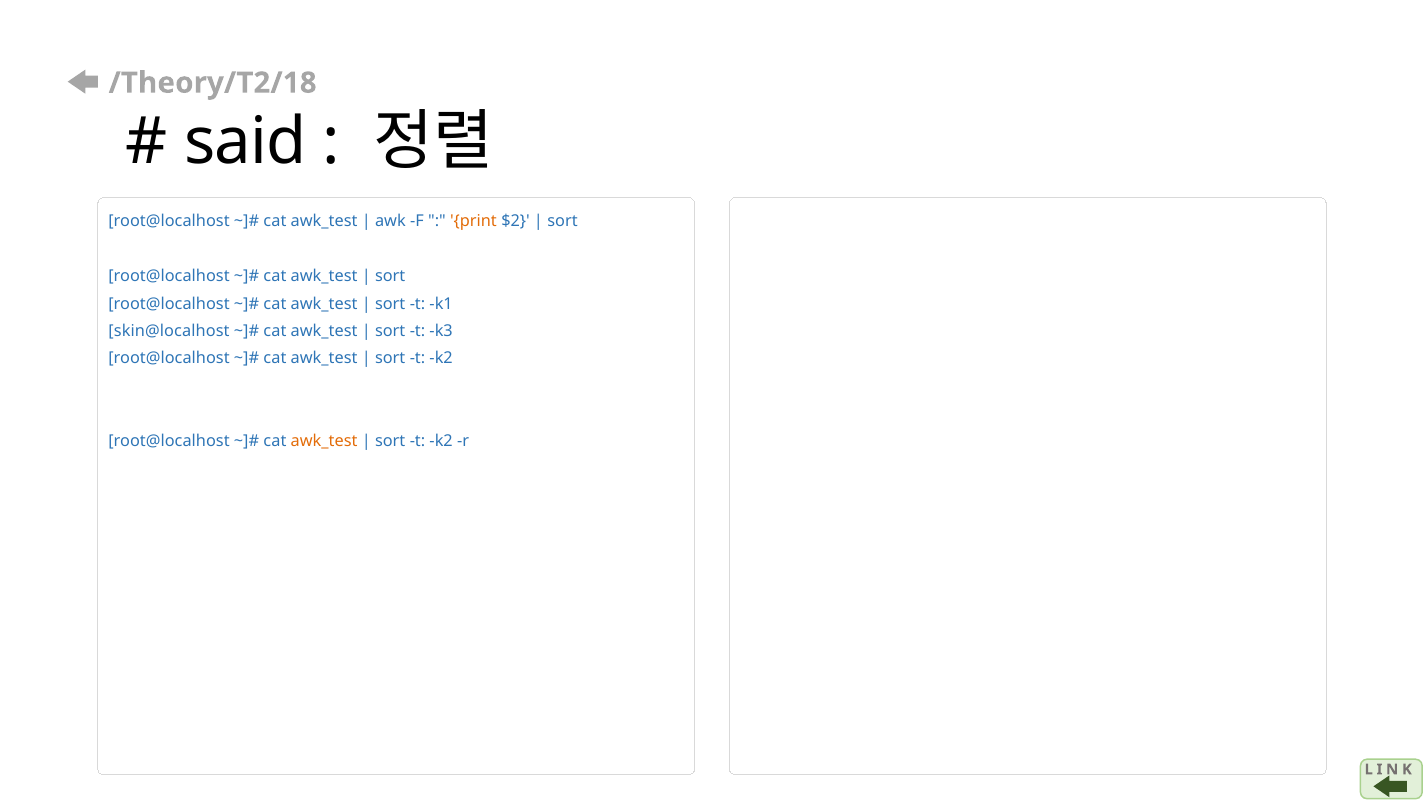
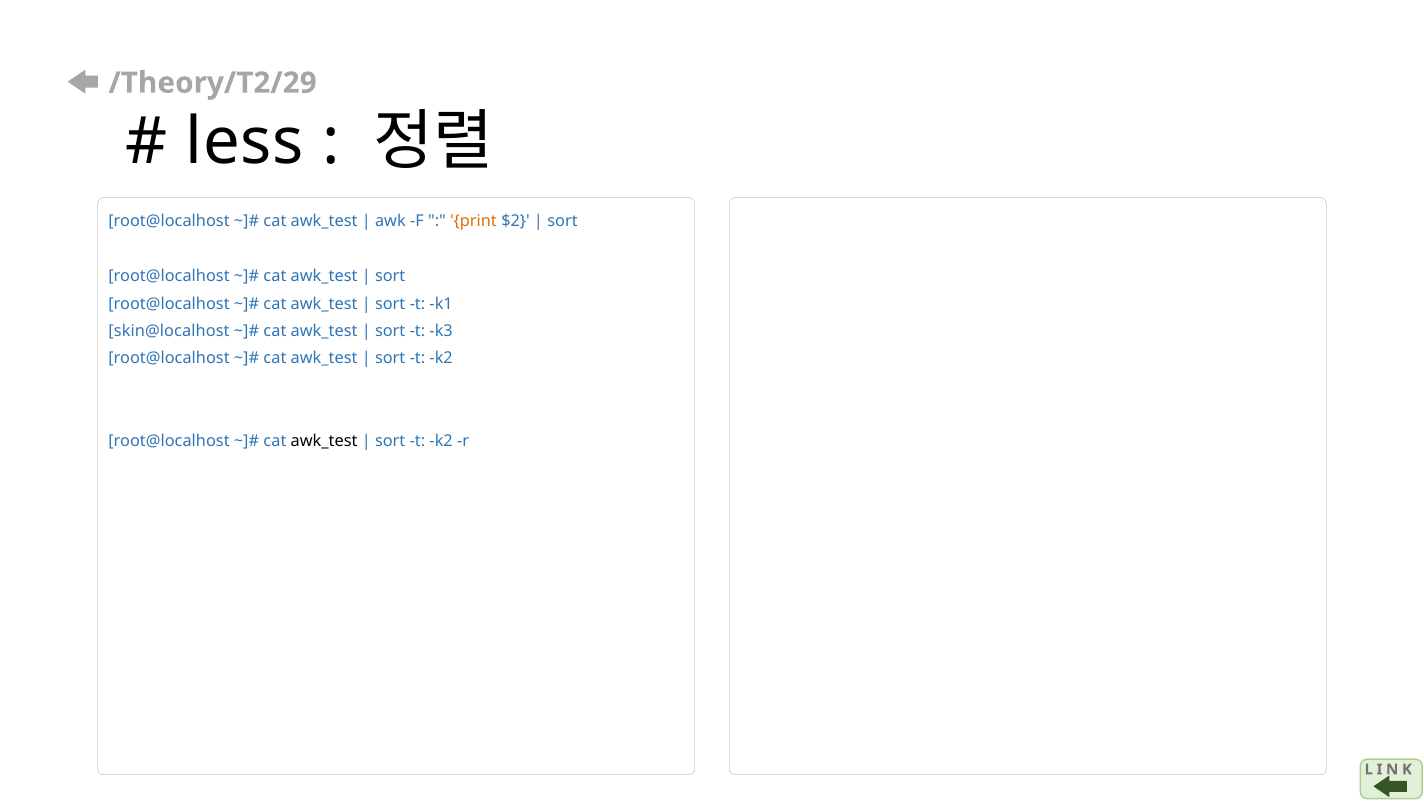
/Theory/T2/18: /Theory/T2/18 -> /Theory/T2/29 (213, 83)
said: said -> less (245, 142)
awk_test colour: orange -> black (324, 441)
